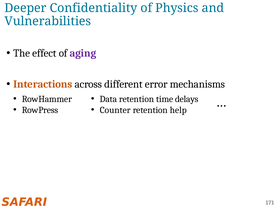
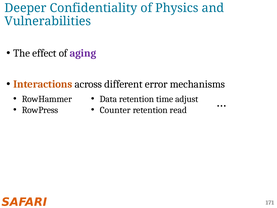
delays: delays -> adjust (187, 99)
help: help -> read (178, 110)
